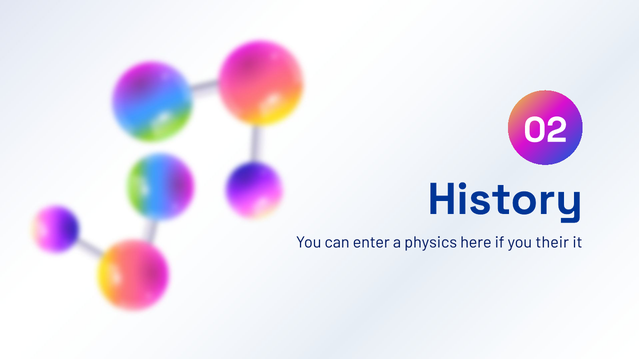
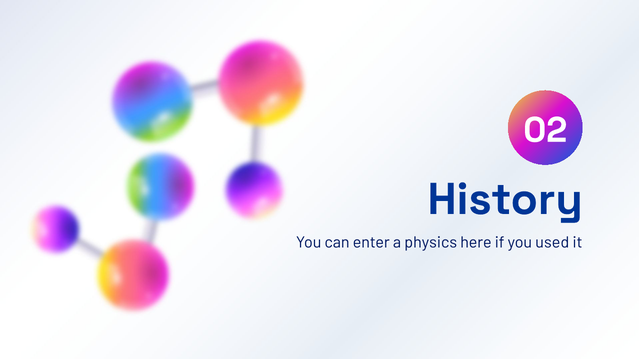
their: their -> used (552, 243)
